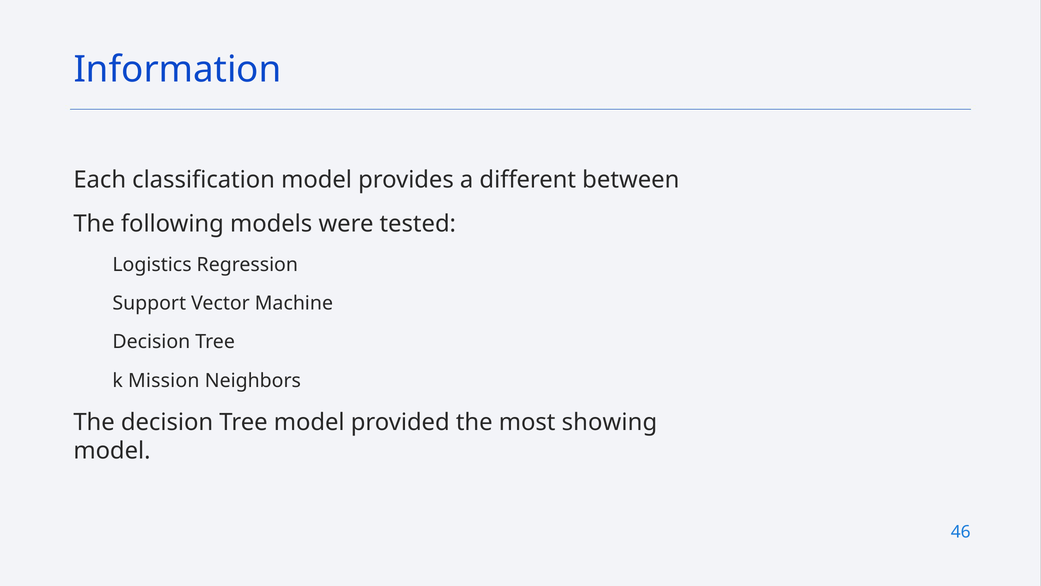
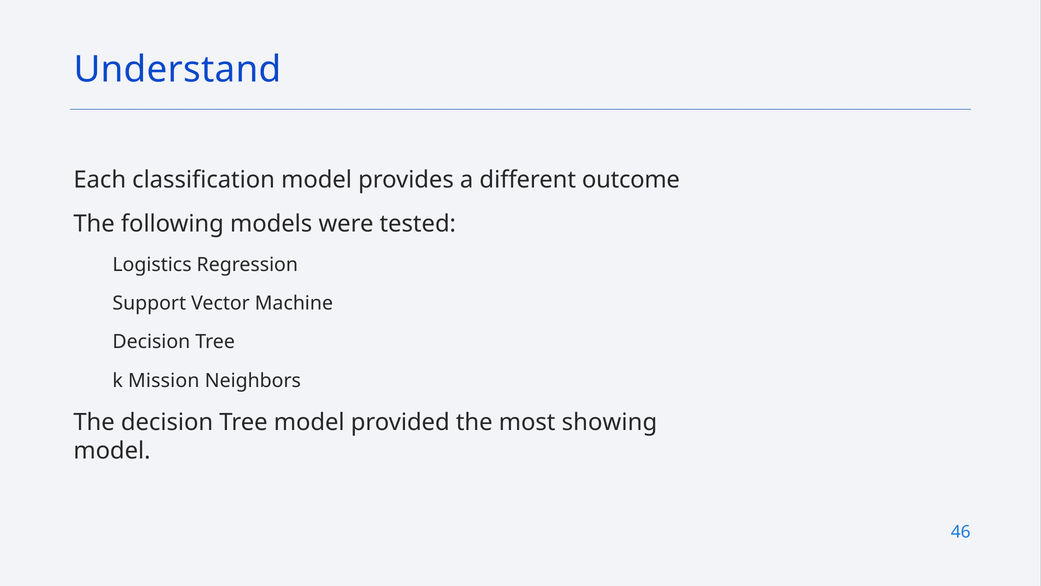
Information: Information -> Understand (177, 70)
between: between -> outcome (631, 180)
